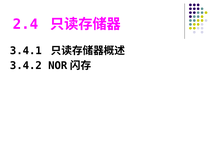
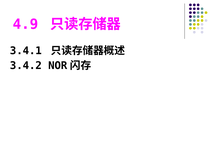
2.4: 2.4 -> 4.9 (25, 24)
